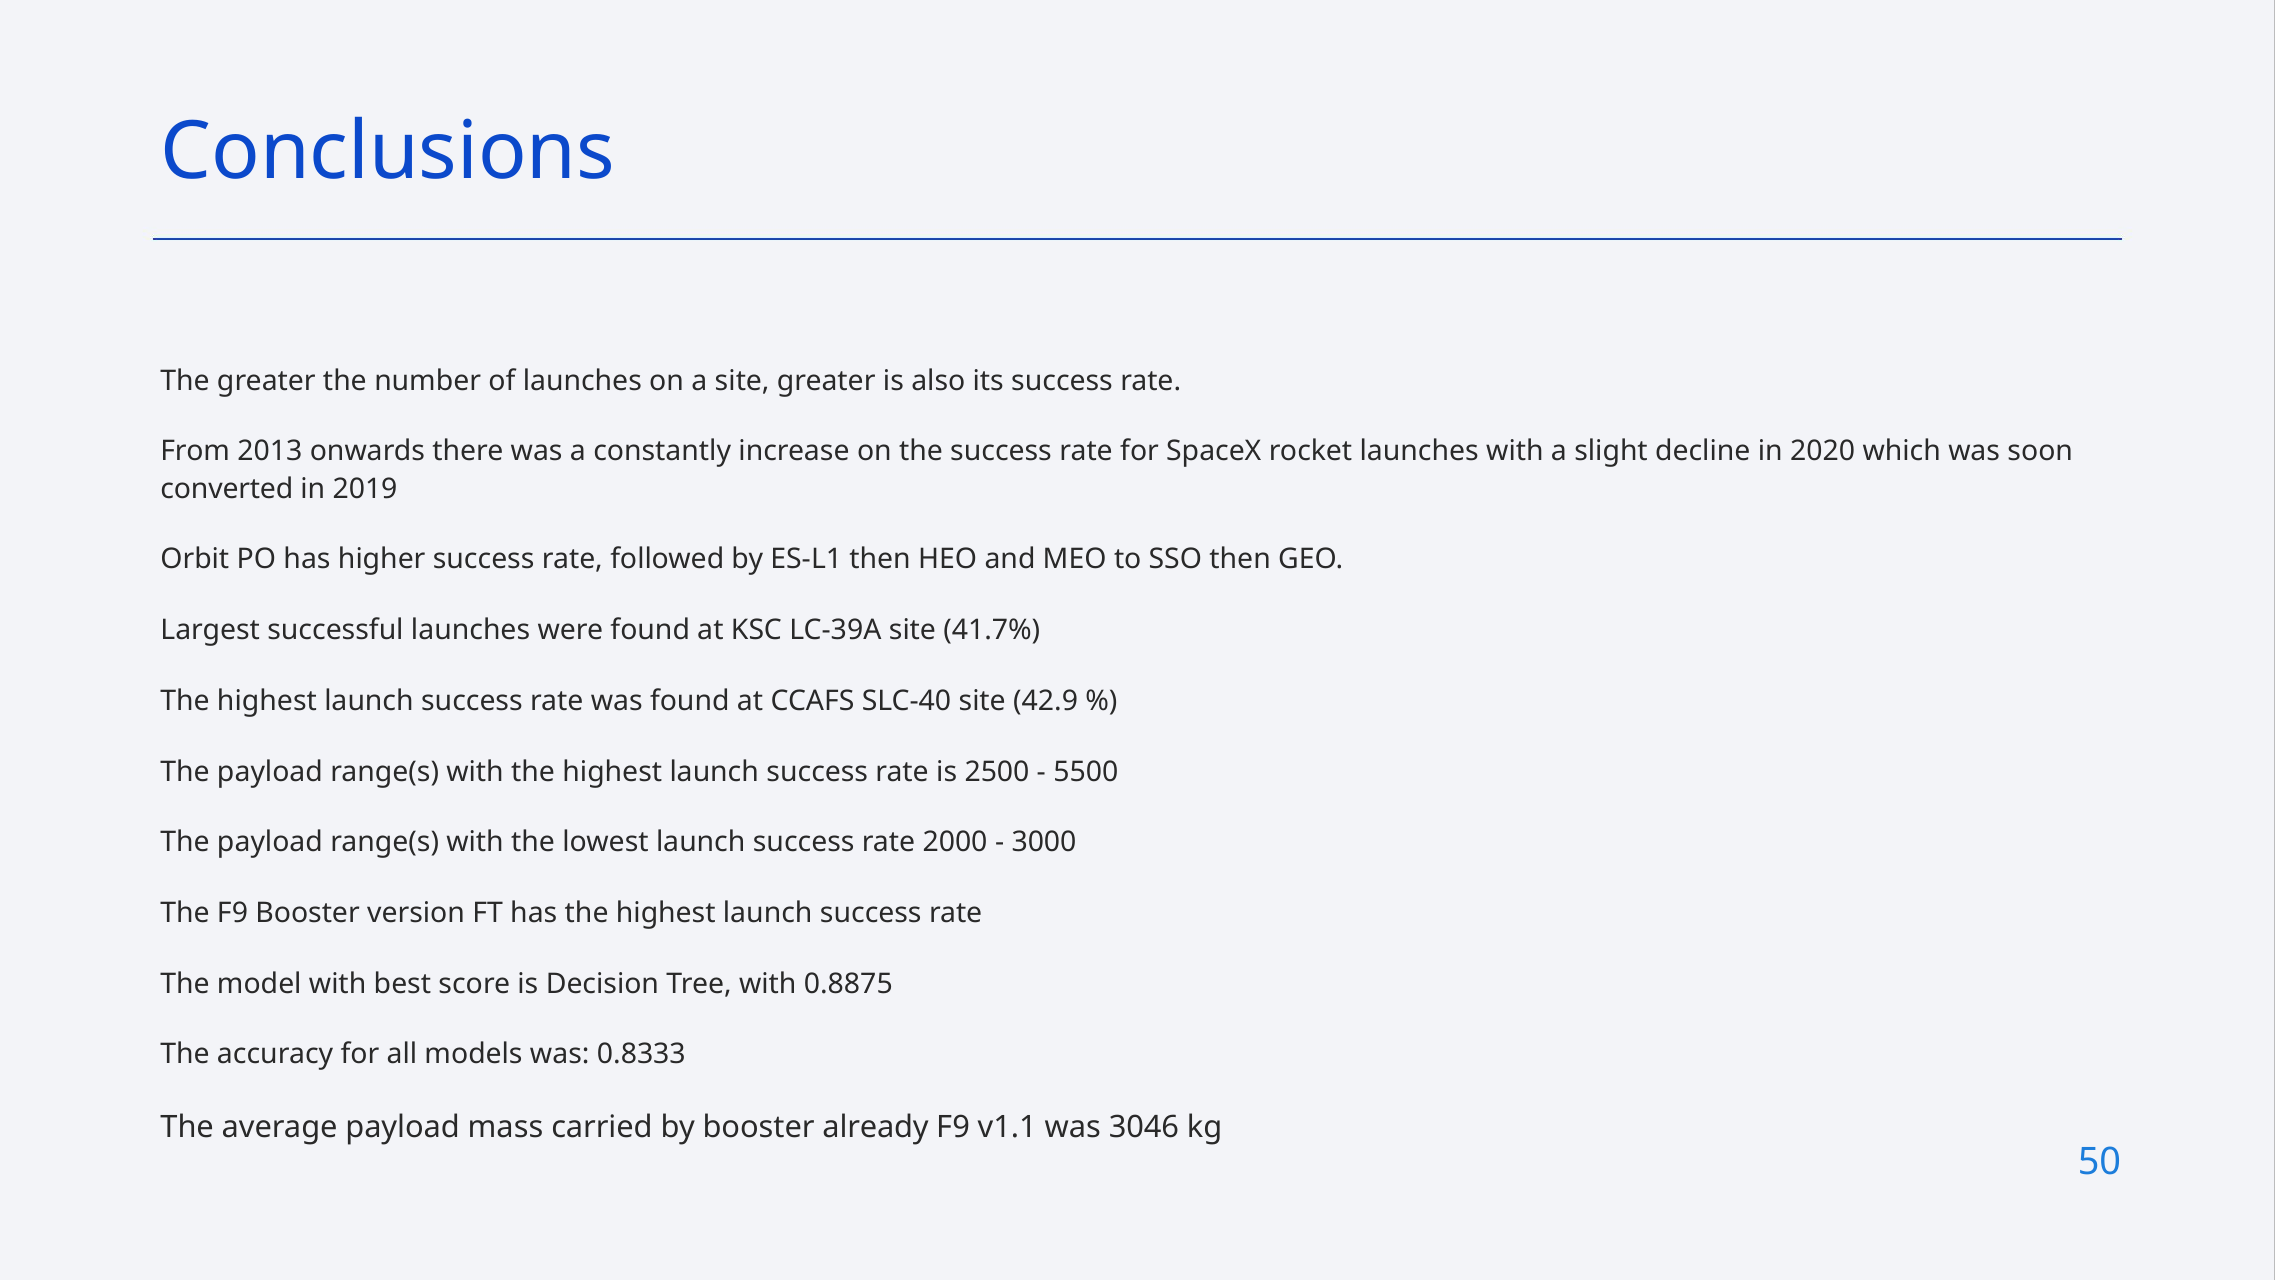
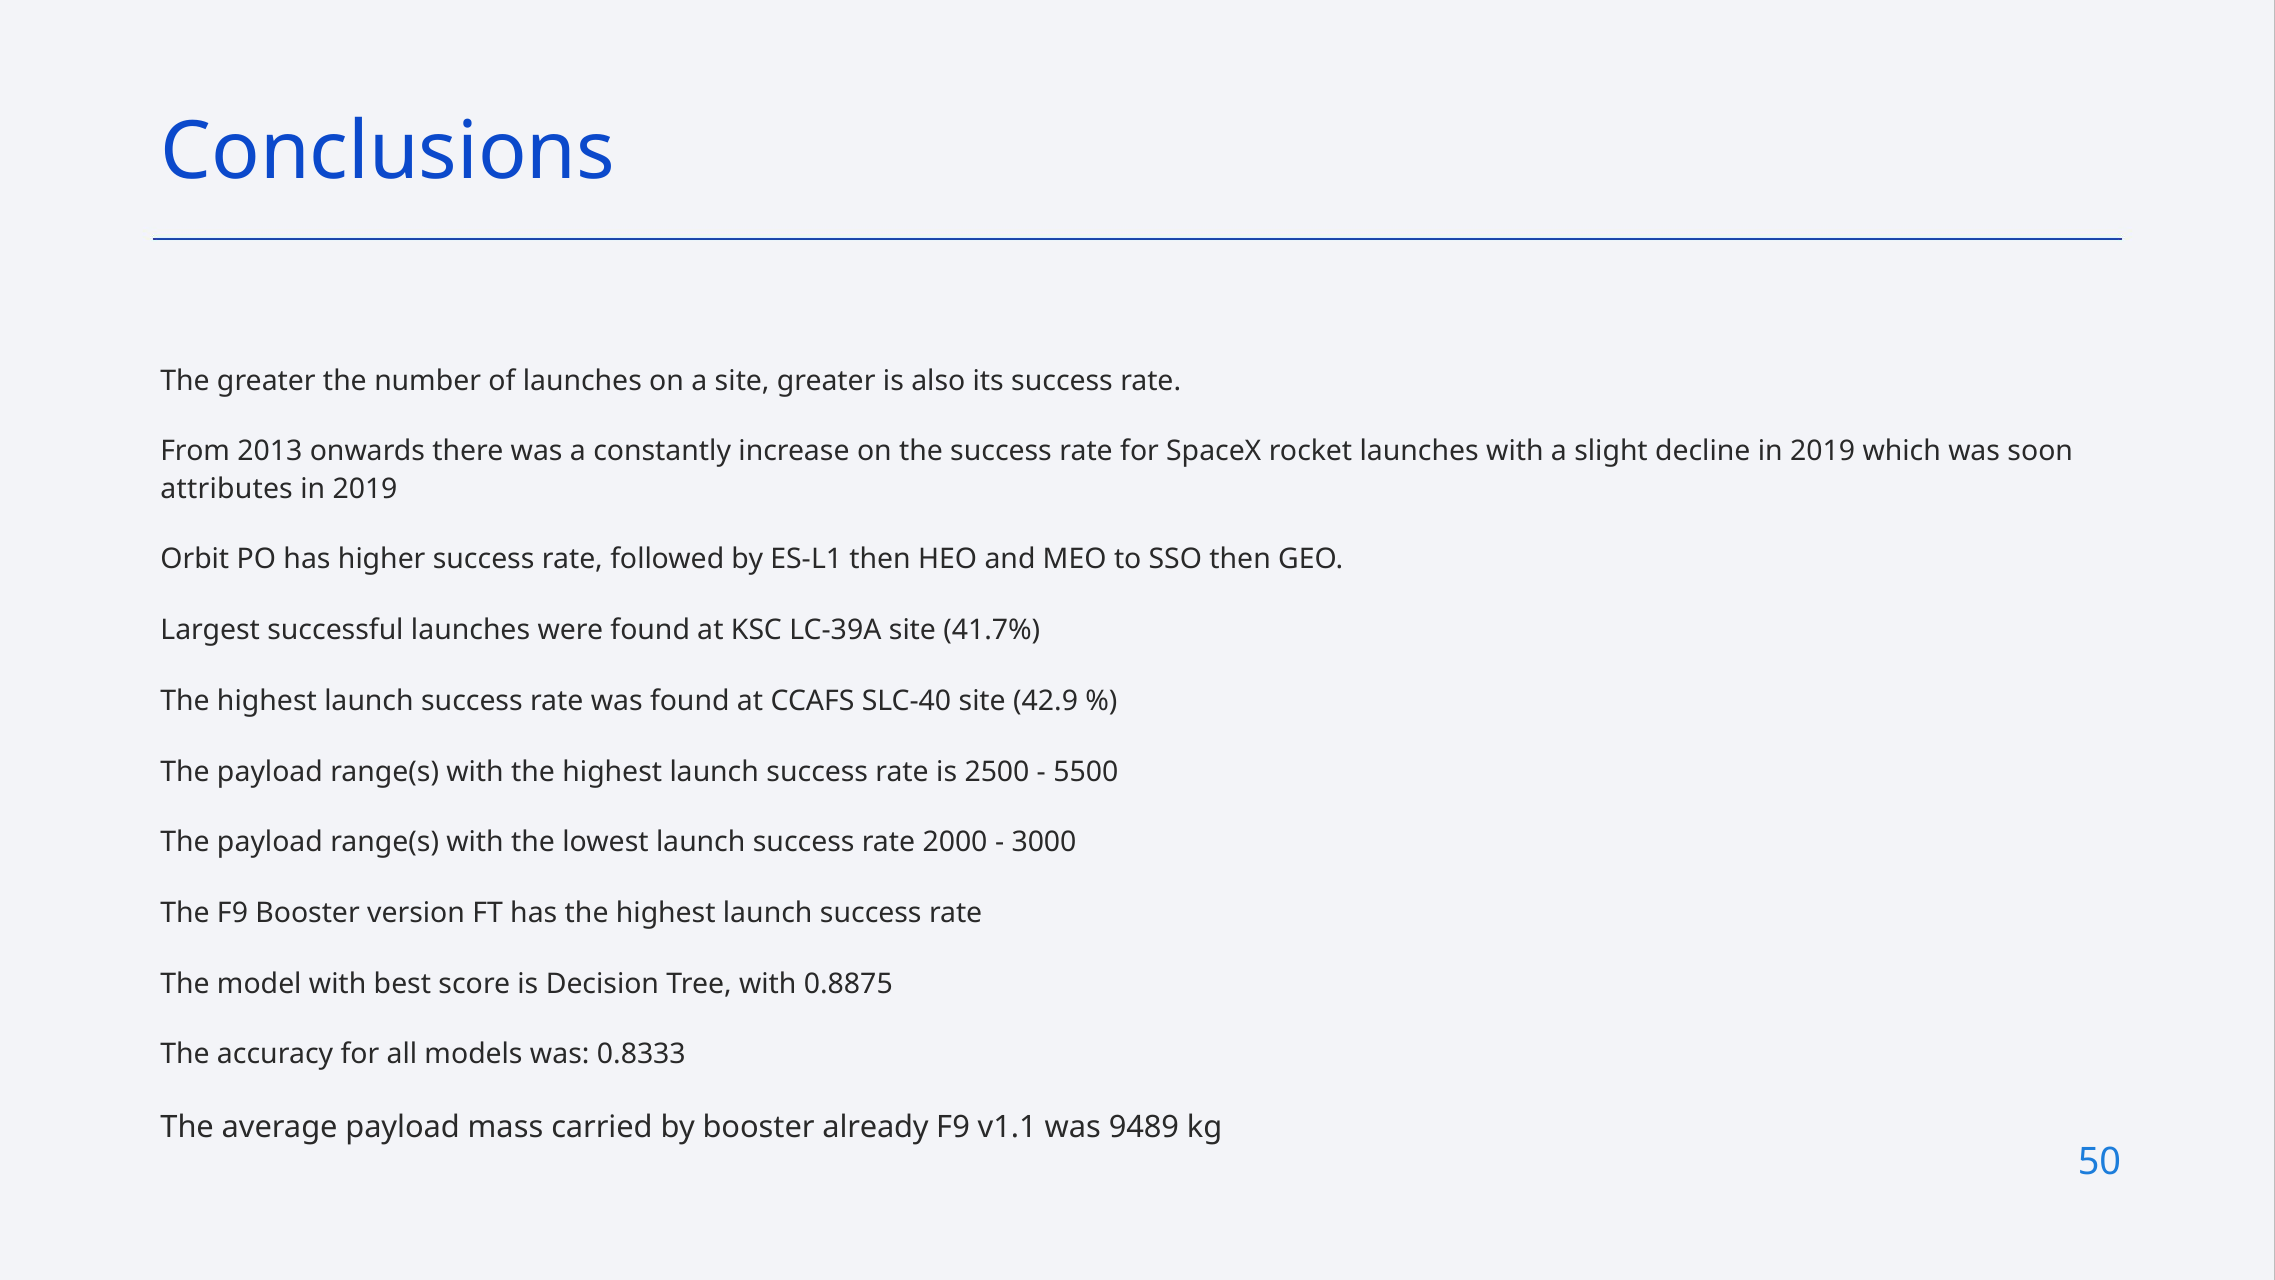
decline in 2020: 2020 -> 2019 (1823, 451)
converted: converted -> attributes (227, 489)
3046: 3046 -> 9489 (1144, 1127)
